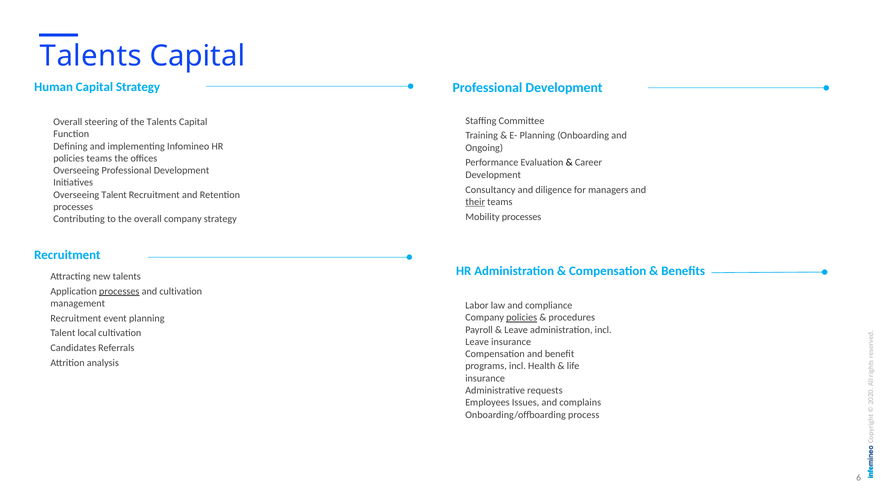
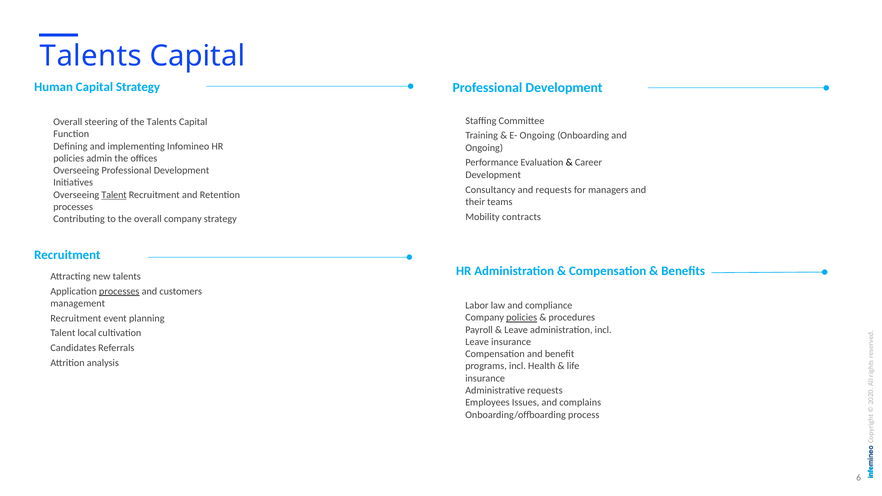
E- Planning: Planning -> Ongoing (537, 136)
policies teams: teams -> admin (99, 158)
and diligence: diligence -> requests (554, 190)
Talent underline: none -> present (114, 195)
their underline: present -> none (475, 202)
processes: processes -> contracts (521, 217)
and cultivation: cultivation -> customers (181, 291)
